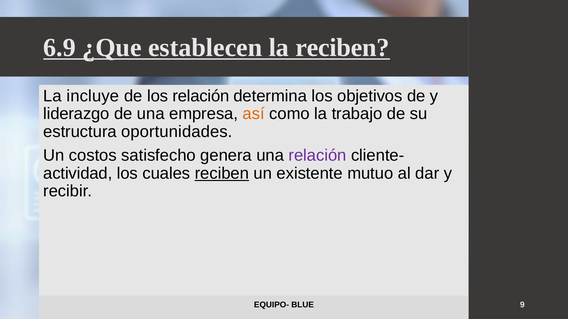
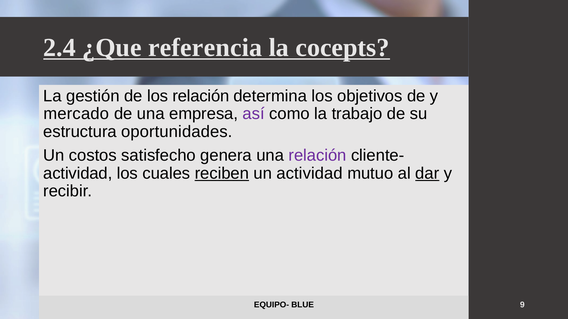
6.9: 6.9 -> 2.4 (60, 48)
establecen: establecen -> referencia (205, 48)
la reciben: reciben -> cocepts (342, 48)
incluye: incluye -> gestión (93, 96)
liderazgo: liderazgo -> mercado (76, 114)
así colour: orange -> purple (254, 114)
un existente: existente -> actividad (310, 174)
dar underline: none -> present (427, 174)
